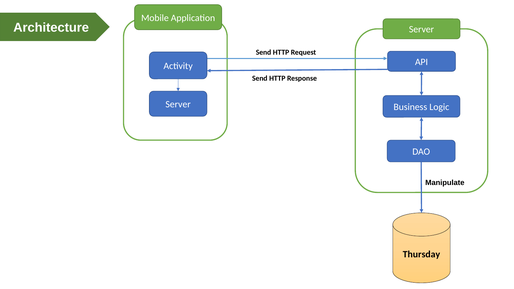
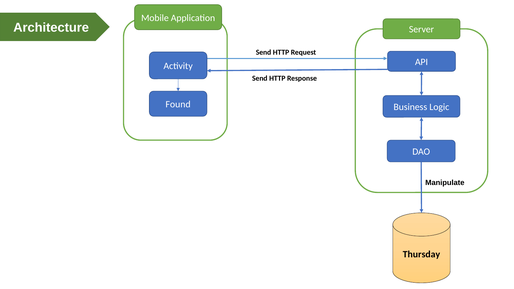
Server: Server -> Found (178, 104)
